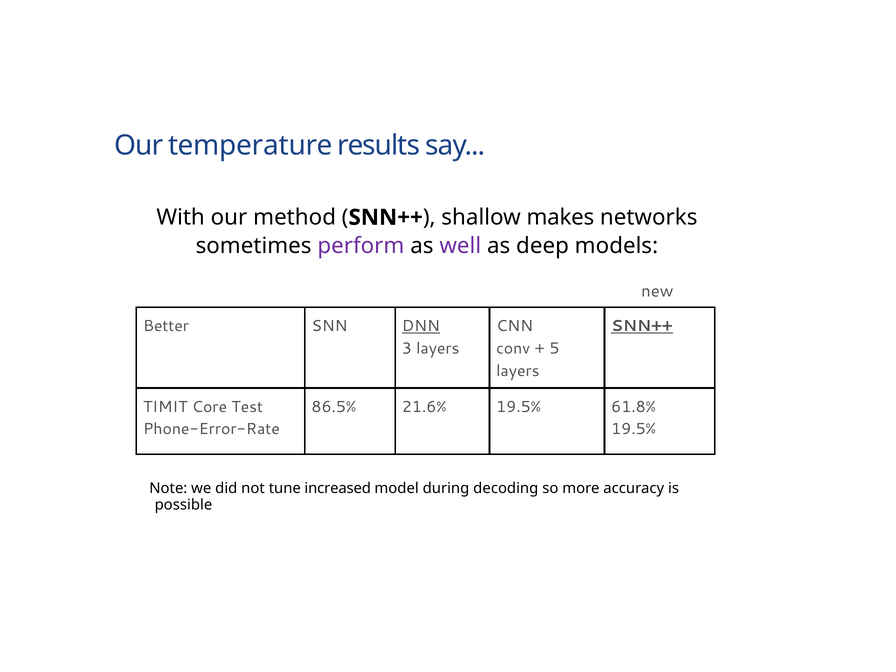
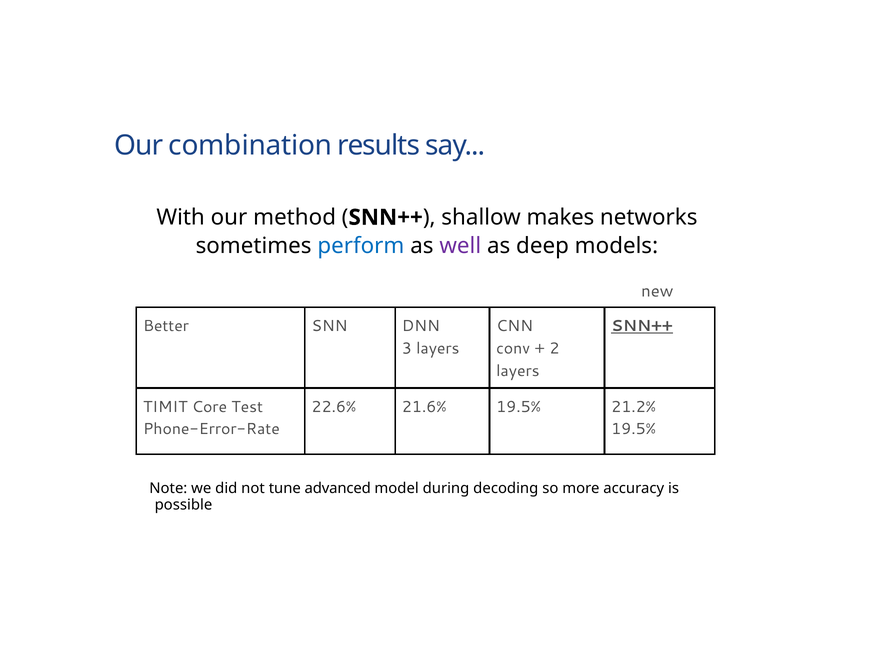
temperature: temperature -> combination (250, 145)
perform colour: purple -> blue (361, 246)
DNN underline: present -> none (421, 326)
5: 5 -> 2 (554, 349)
86.5%: 86.5% -> 22.6% (334, 407)
61.8%: 61.8% -> 21.2% (634, 407)
increased: increased -> advanced (338, 488)
